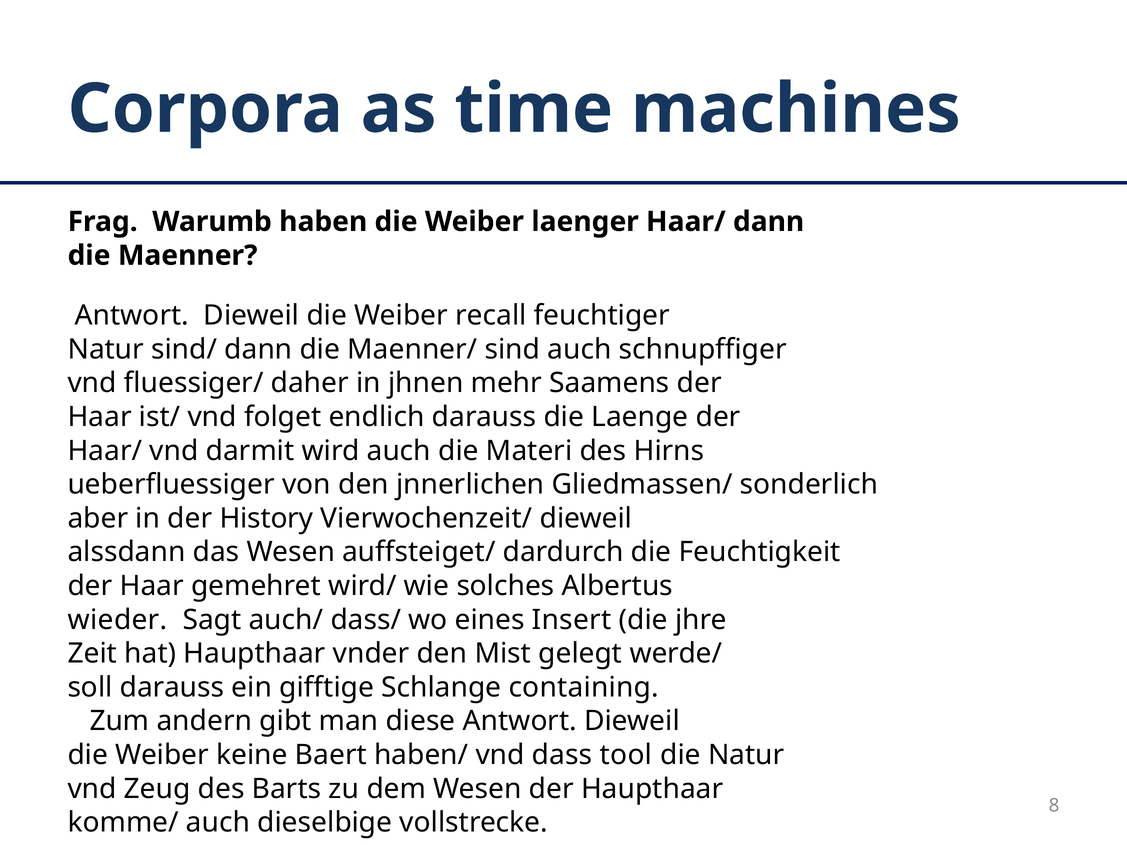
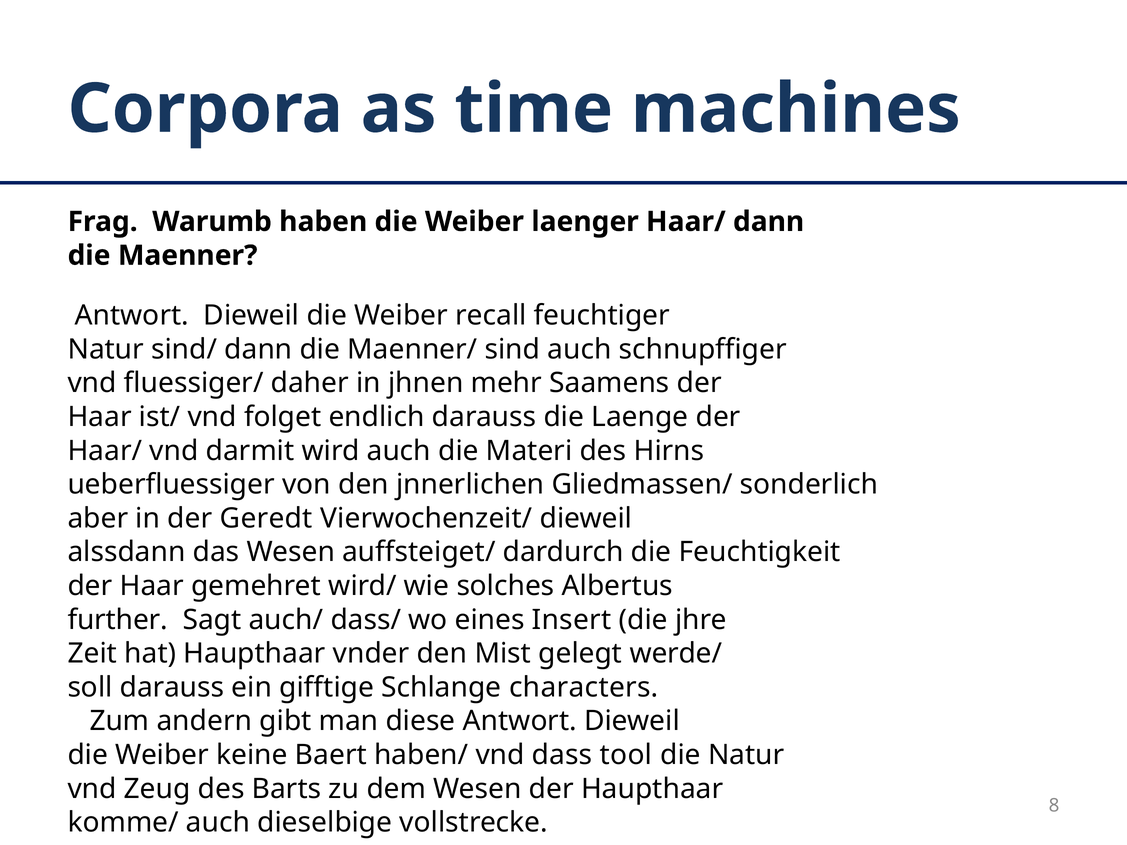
History: History -> Geredt (266, 519)
wieder: wieder -> further (118, 620)
containing: containing -> characters (584, 688)
